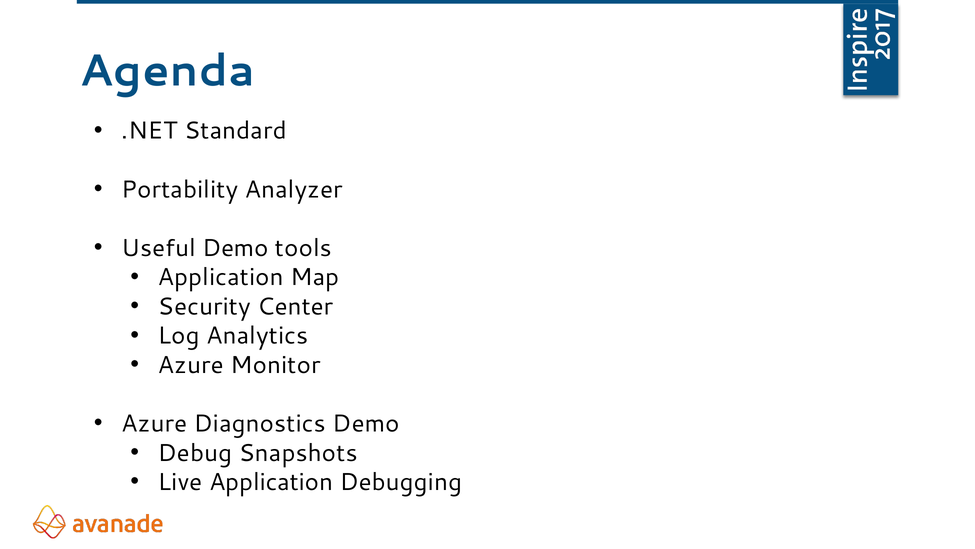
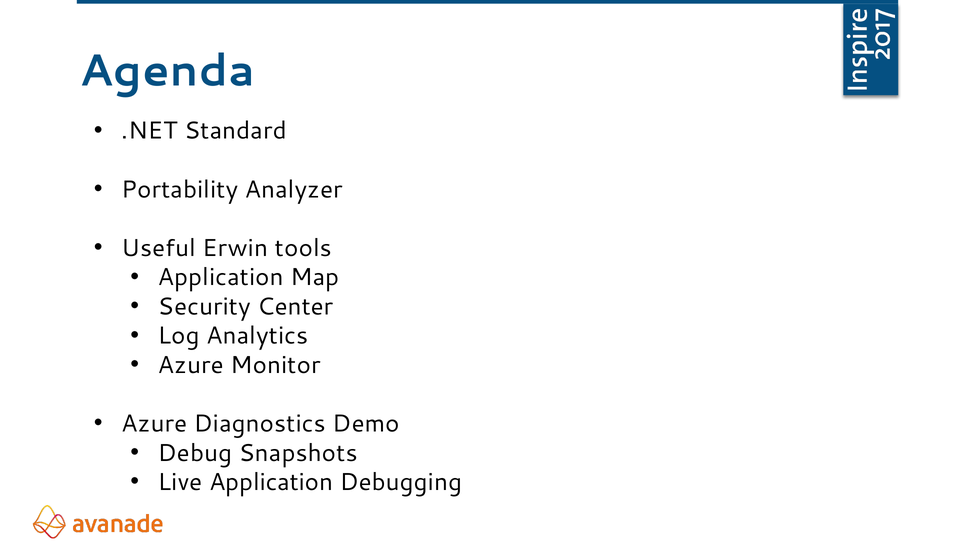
Useful Demo: Demo -> Erwin (235, 248)
